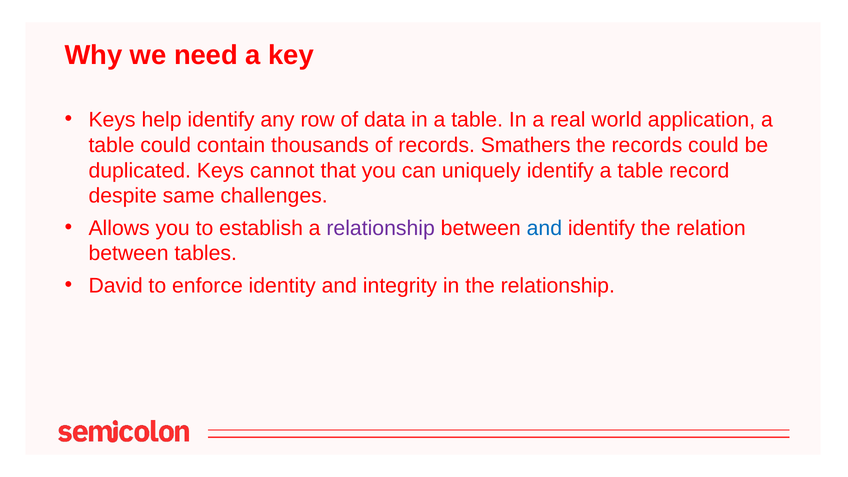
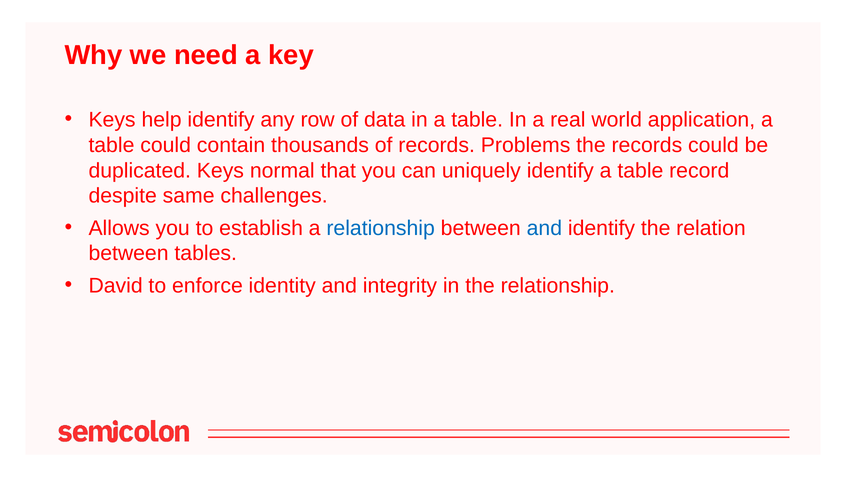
Smathers: Smathers -> Problems (526, 145)
cannot: cannot -> normal (282, 171)
relationship colour: purple -> blue (381, 228)
